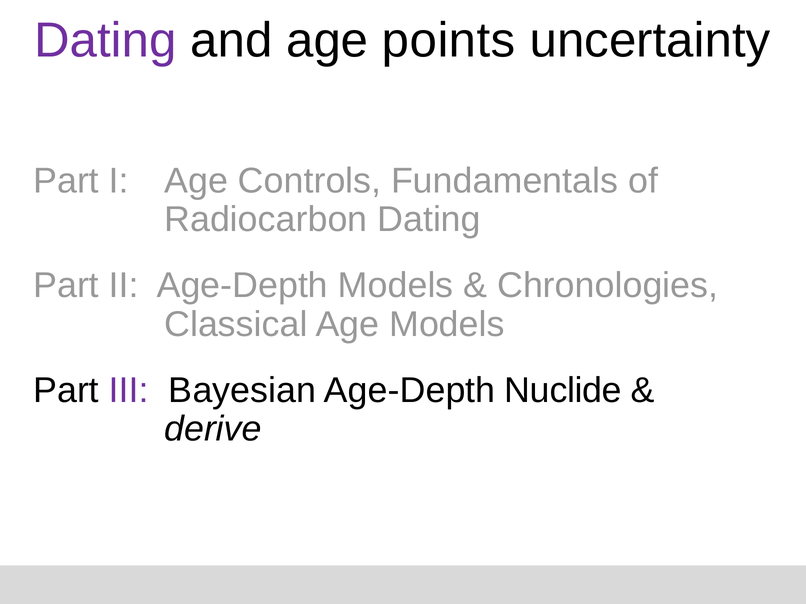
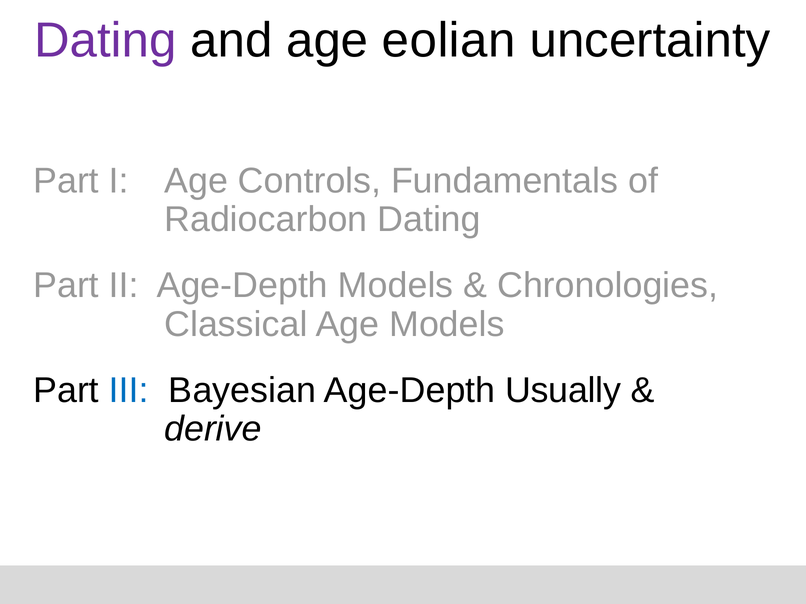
points: points -> eolian (449, 40)
III colour: purple -> blue (129, 391)
Nuclide: Nuclide -> Usually (563, 391)
